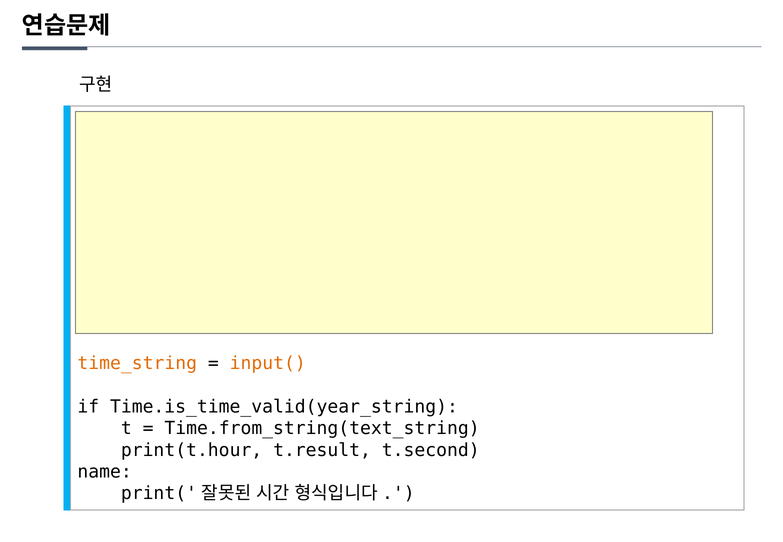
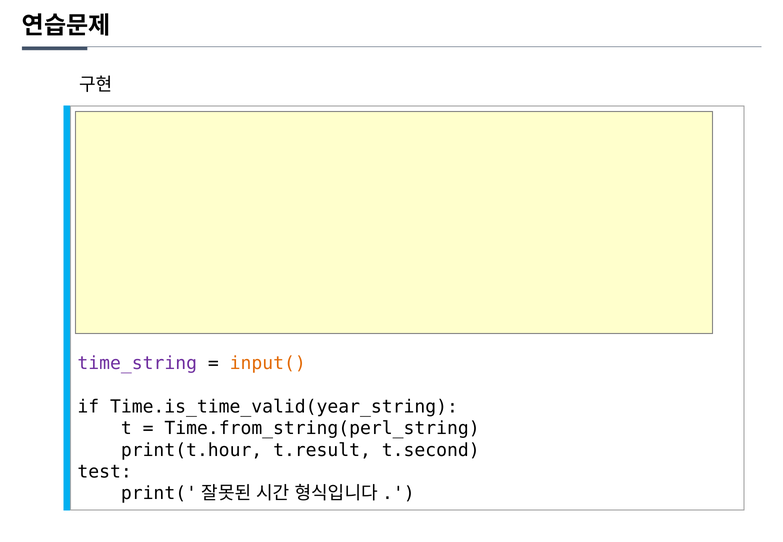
time_string colour: orange -> purple (137, 363)
Time.from_string(text_string: Time.from_string(text_string -> Time.from_string(perl_string (322, 429)
name: name -> test (105, 472)
